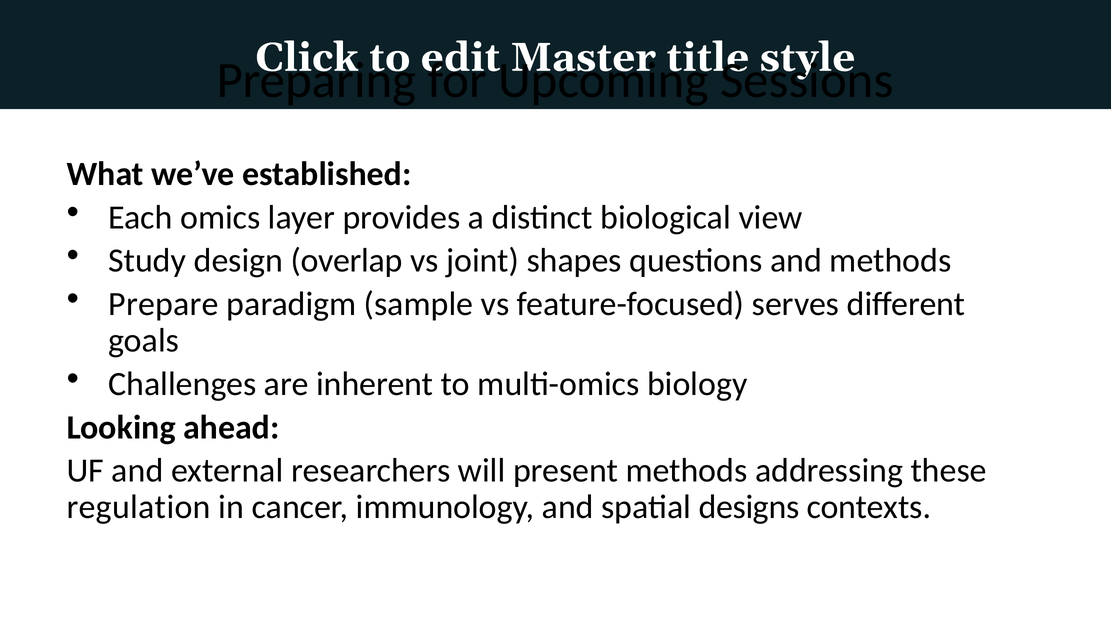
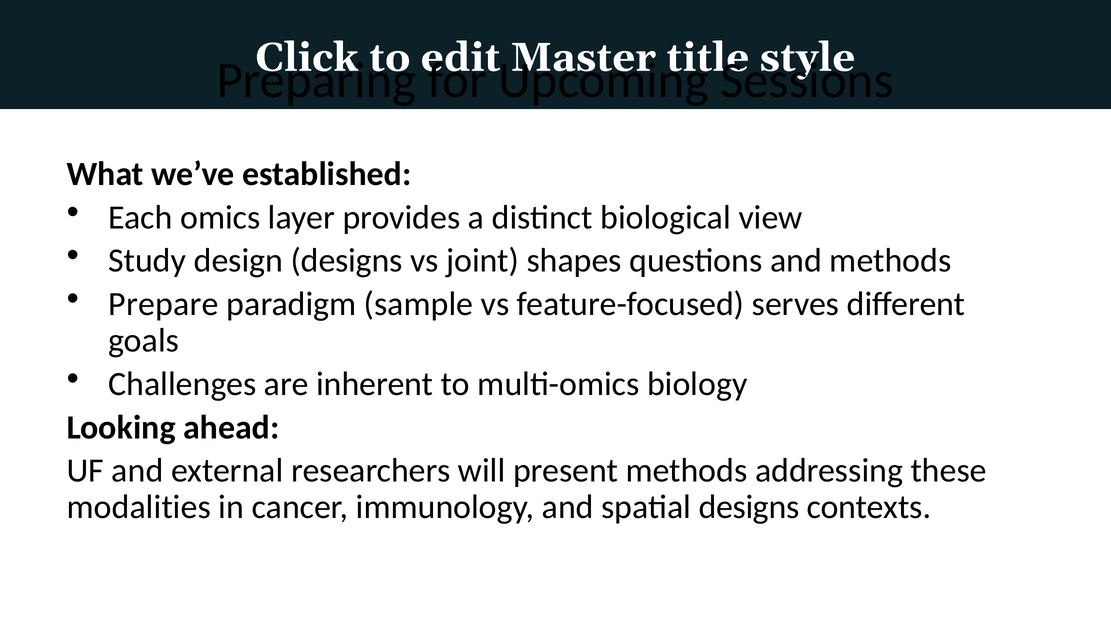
design overlap: overlap -> designs (347, 261)
regulation: regulation -> modalities (139, 507)
